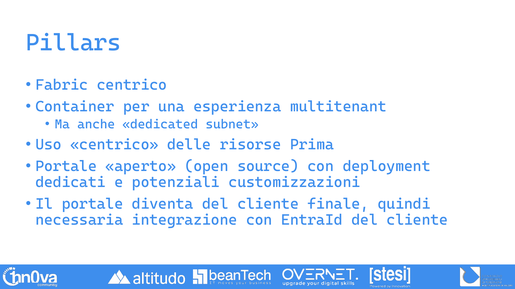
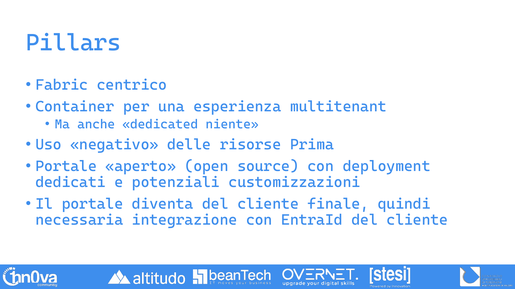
subnet: subnet -> niente (232, 124)
Uso centrico: centrico -> negativo (114, 145)
